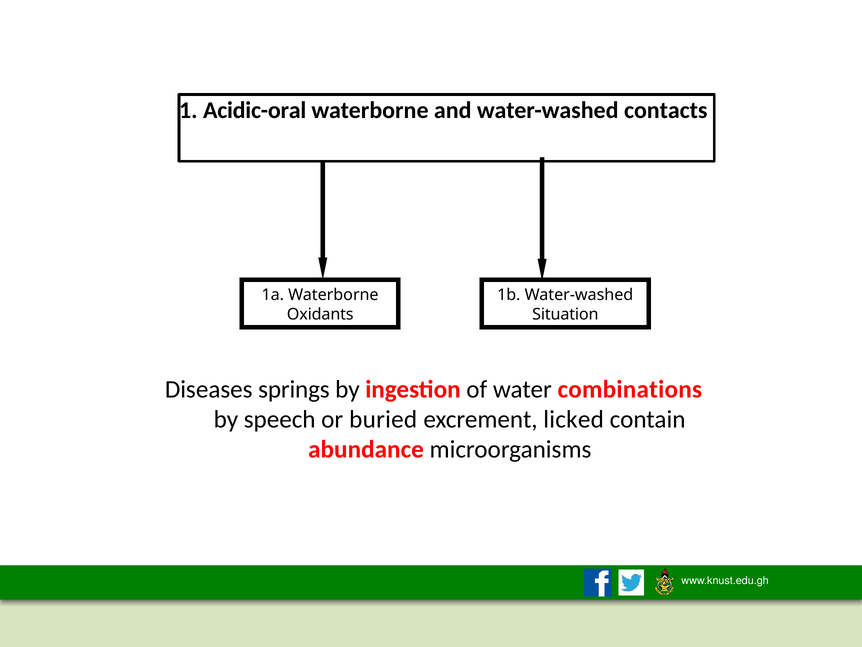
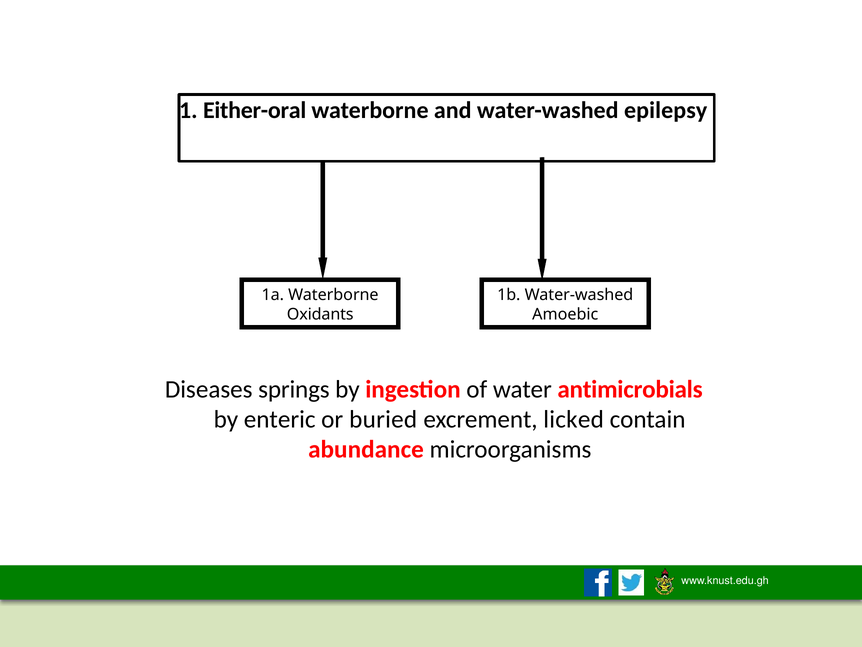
Acidic-oral: Acidic-oral -> Either-oral (255, 110)
contacts: contacts -> epilepsy (666, 110)
Situation: Situation -> Amoebic (565, 314)
combinations: combinations -> antimicrobials (630, 389)
speech: speech -> enteric (280, 419)
